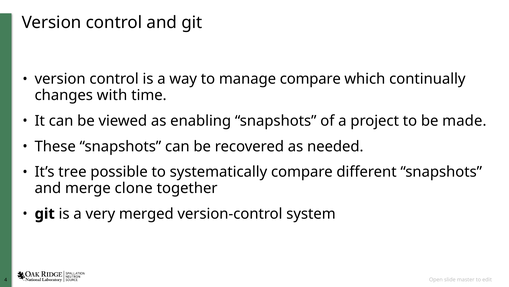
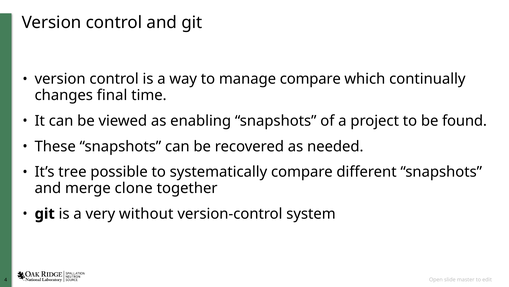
with: with -> final (112, 95)
made: made -> found (465, 121)
merged: merged -> without (146, 213)
